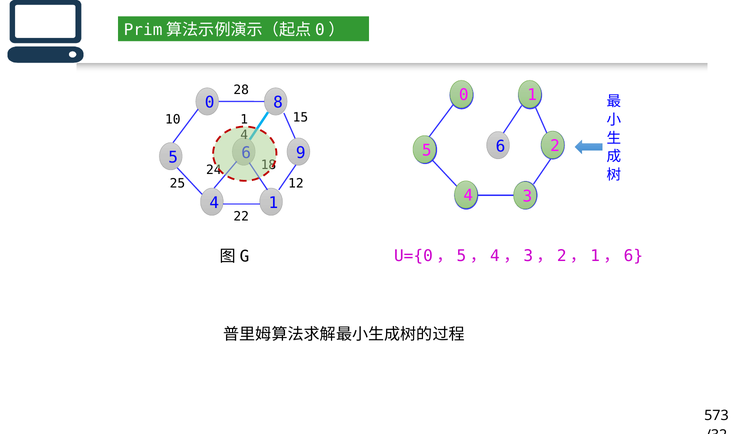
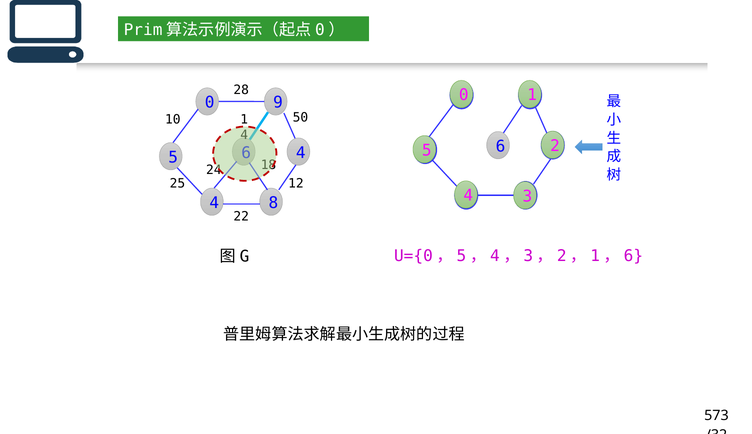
8: 8 -> 9 (278, 103)
15: 15 -> 50 (300, 118)
9: 9 -> 4 (301, 153)
4 1: 1 -> 8 (273, 203)
